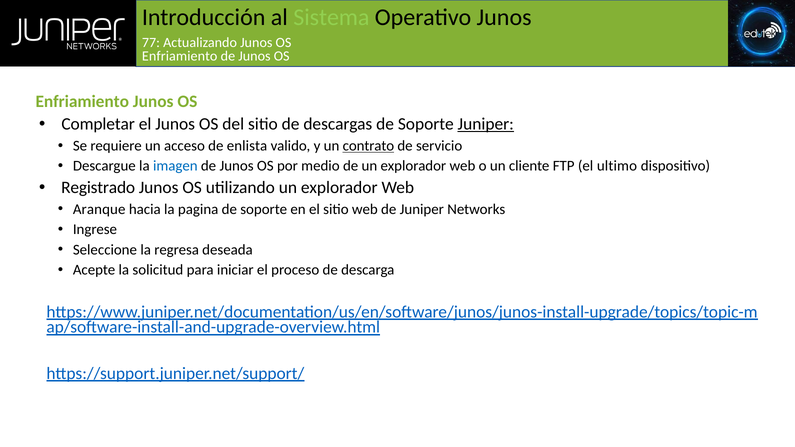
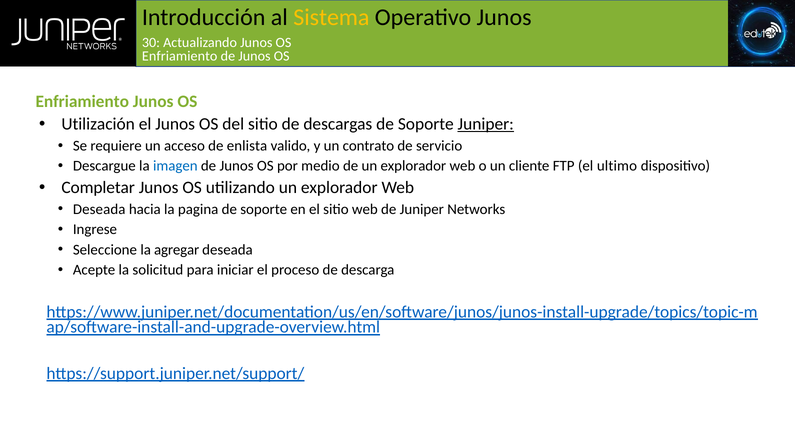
Sistema colour: light green -> yellow (331, 17)
77: 77 -> 30 (151, 42)
Completar: Completar -> Utilización (98, 124)
contrato underline: present -> none (368, 146)
Registrado: Registrado -> Completar (98, 188)
Aranque: Aranque -> Deseada (99, 209)
regresa: regresa -> agregar (177, 250)
